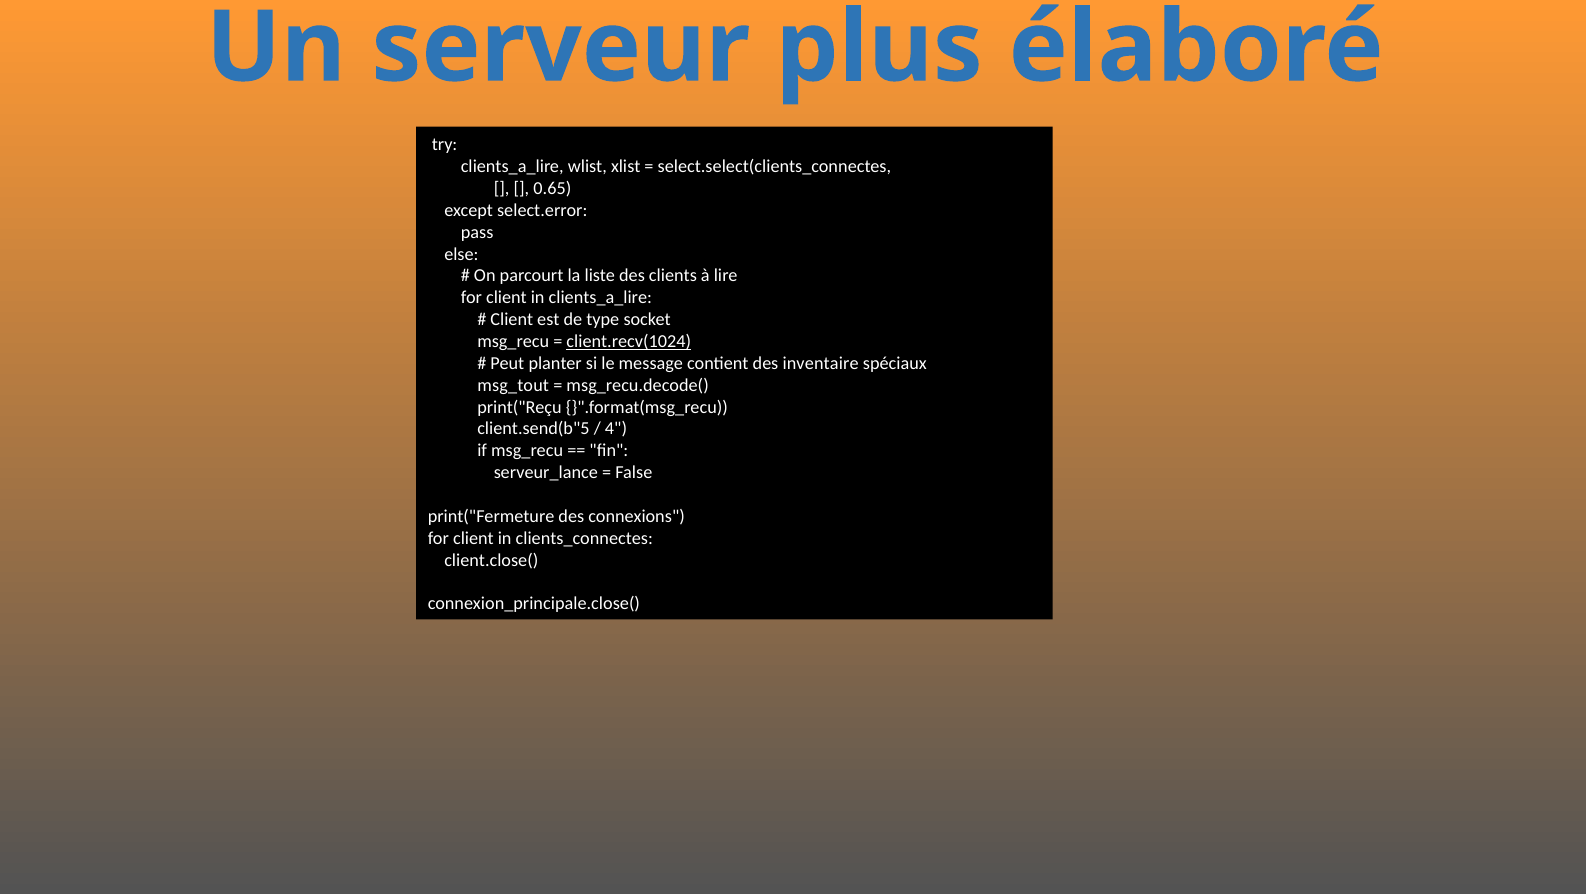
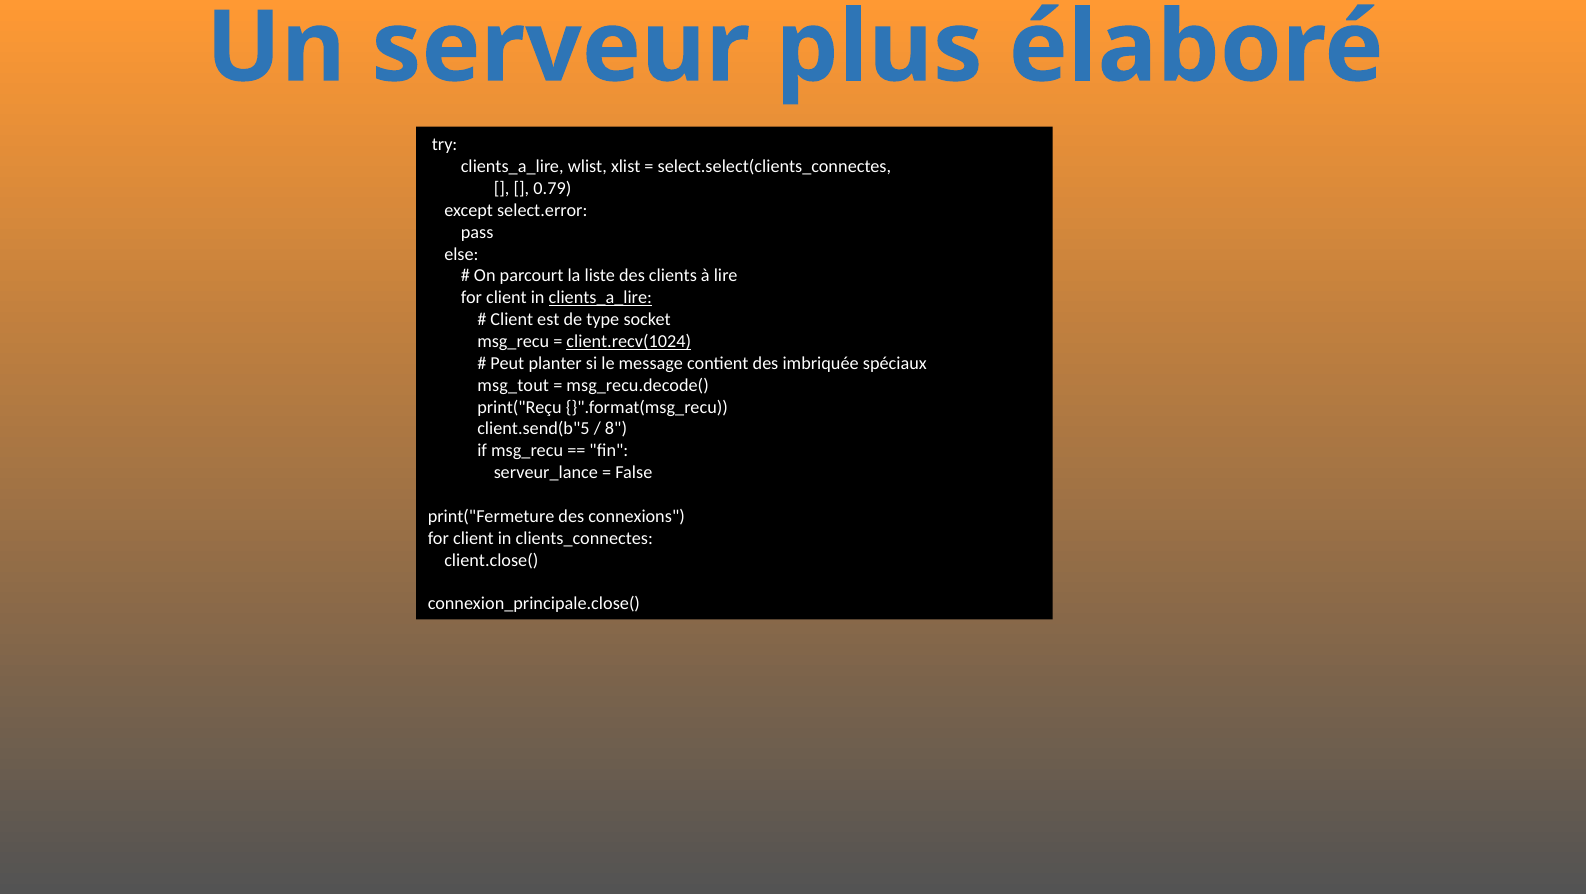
0.65: 0.65 -> 0.79 (552, 188)
clients_a_lire underline: none -> present (600, 298)
inventaire: inventaire -> imbriquée (821, 364)
4: 4 -> 8 (616, 429)
